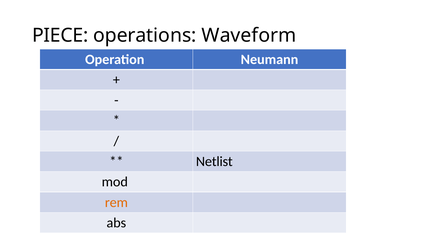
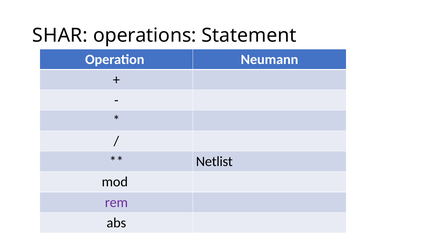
PIECE: PIECE -> SHAR (60, 36)
Waveform: Waveform -> Statement (249, 36)
rem colour: orange -> purple (116, 203)
